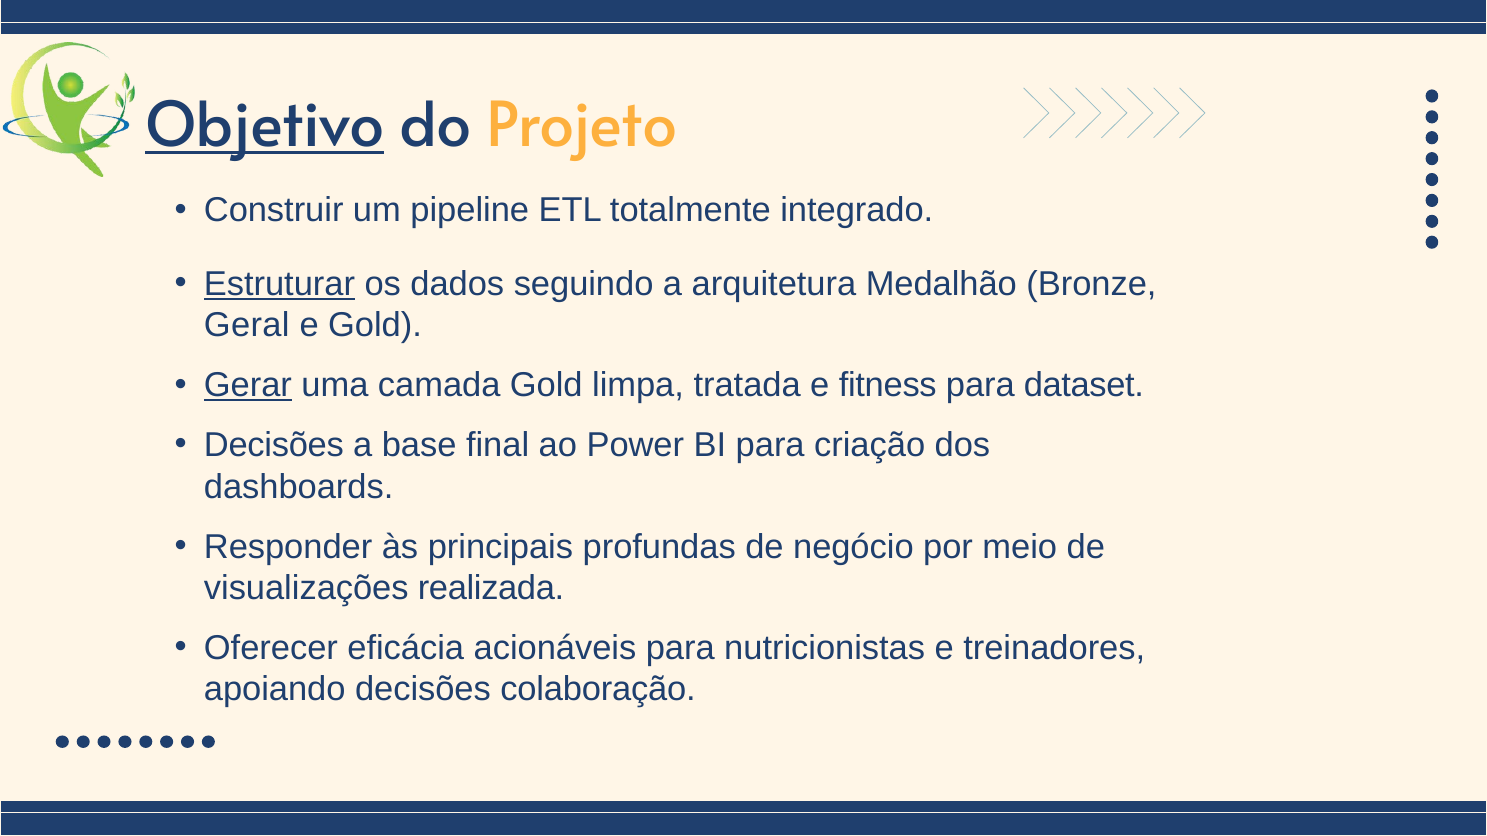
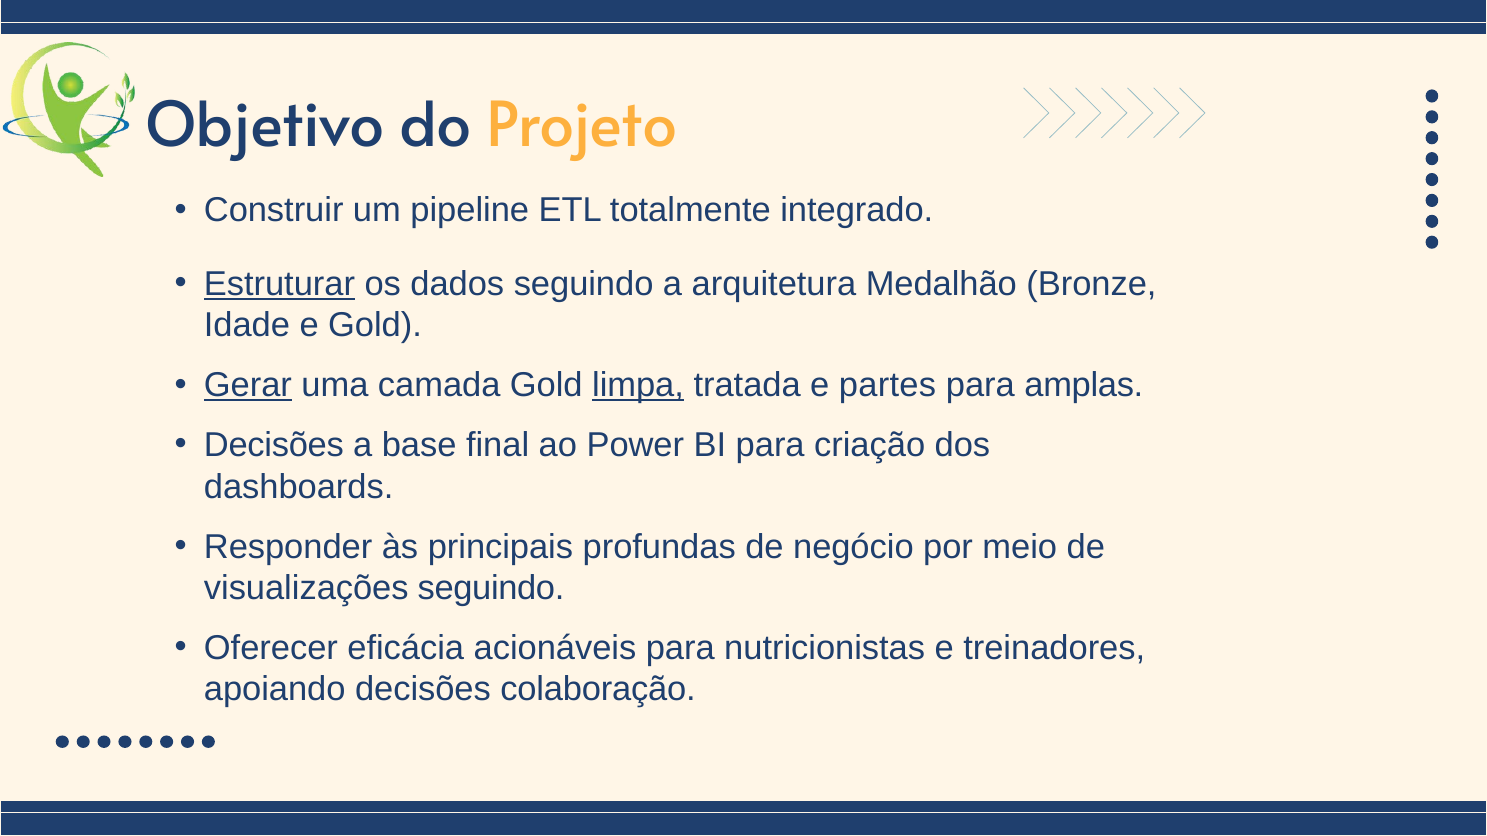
Objetivo underline: present -> none (265, 126)
Geral: Geral -> Idade (247, 326)
limpa underline: none -> present (638, 386)
fitness: fitness -> partes (887, 386)
dataset: dataset -> amplas (1084, 386)
visualizações realizada: realizada -> seguindo (491, 588)
